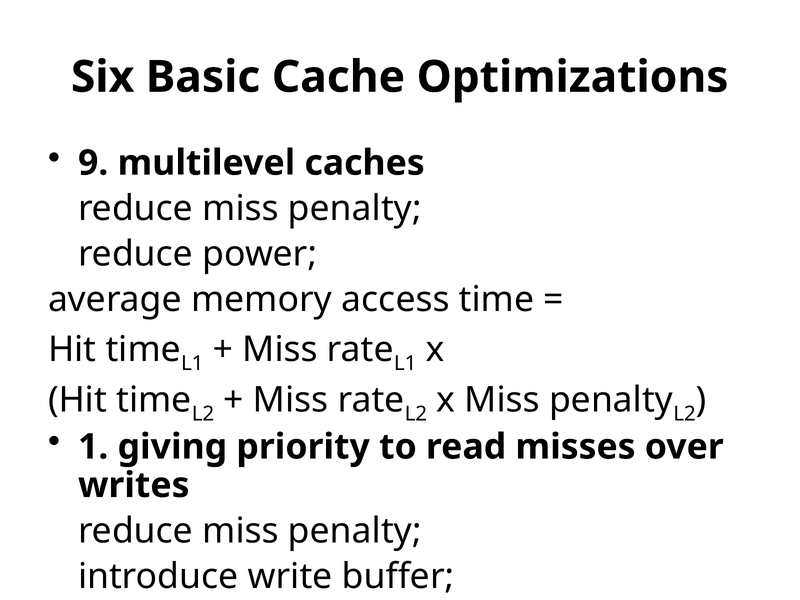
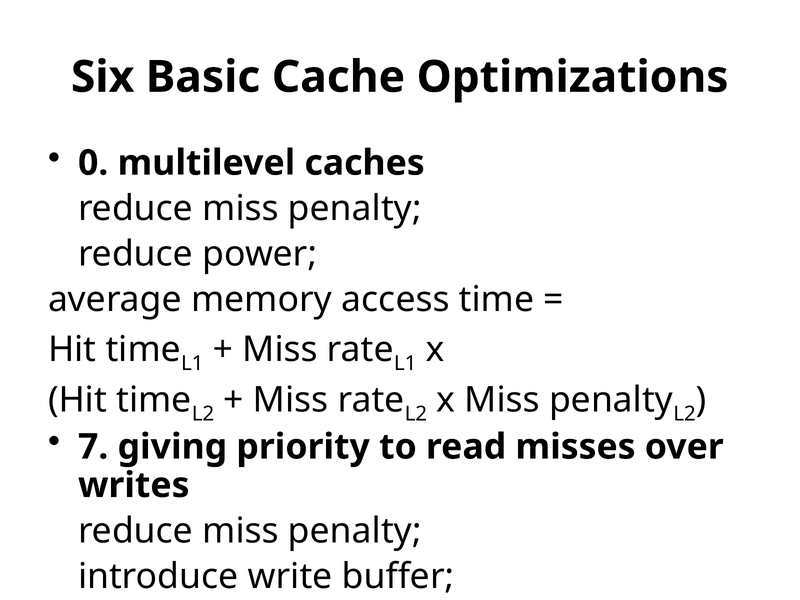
9: 9 -> 0 (93, 163)
1: 1 -> 7 (93, 447)
